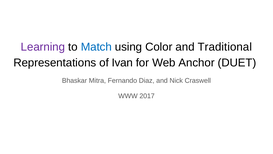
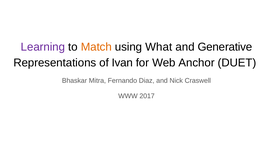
Match colour: blue -> orange (96, 47)
Color: Color -> What (159, 47)
Traditional: Traditional -> Generative (225, 47)
